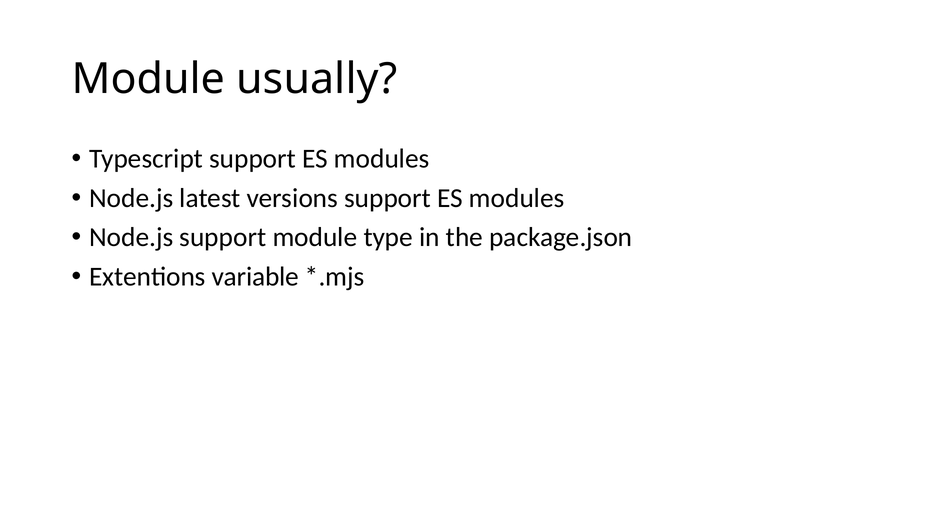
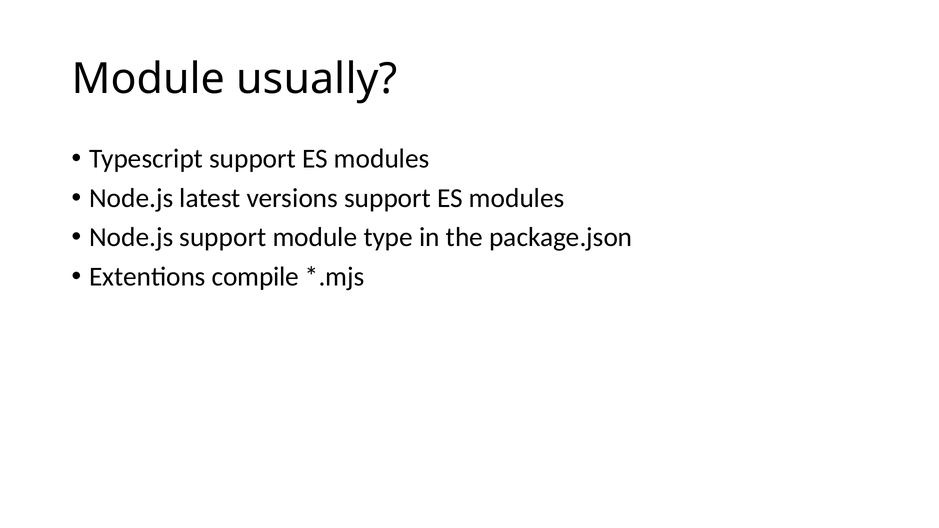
variable: variable -> compile (255, 277)
